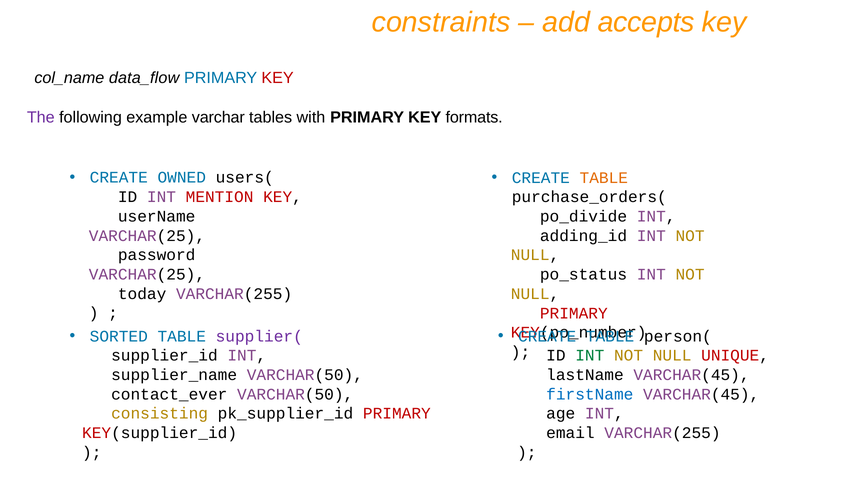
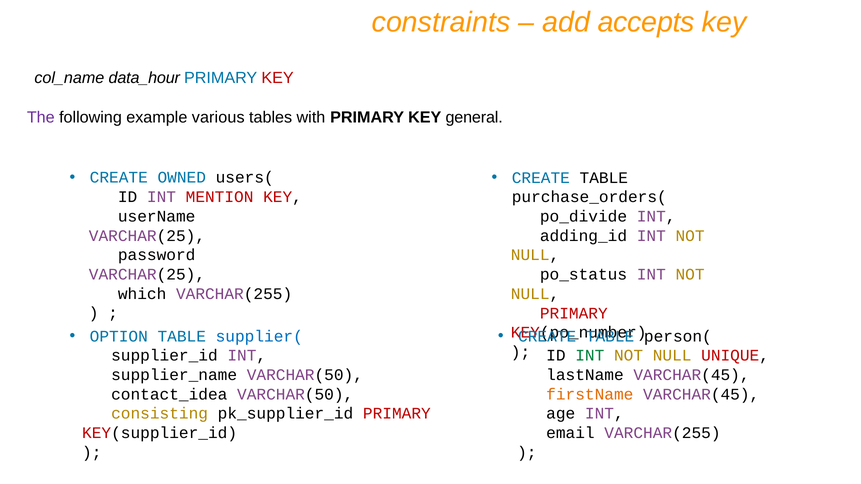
data_flow: data_flow -> data_hour (144, 78)
varchar: varchar -> various (218, 118)
formats: formats -> general (474, 118)
TABLE colour: orange -> black (604, 178)
today: today -> which (142, 294)
SORTED: SORTED -> OPTION (119, 336)
supplier( colour: purple -> blue (259, 336)
contact_ever: contact_ever -> contact_idea (169, 395)
firstName colour: blue -> orange (590, 395)
